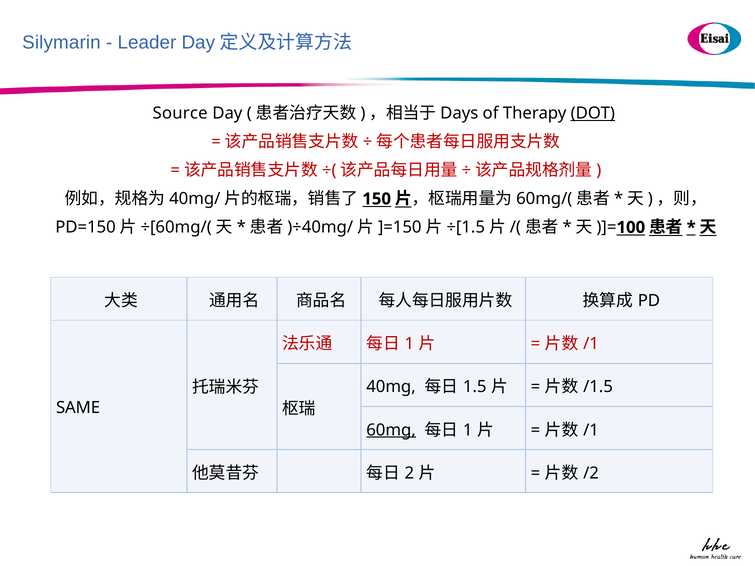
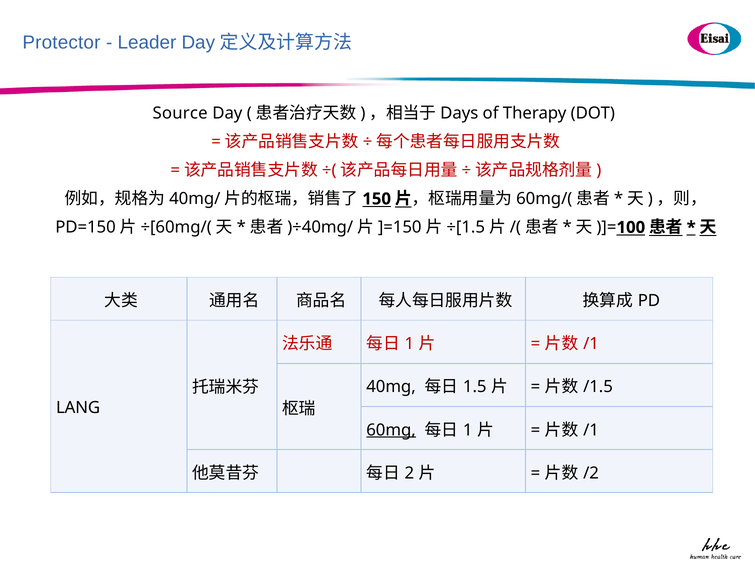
Silymarin: Silymarin -> Protector (61, 42)
DOT underline: present -> none (593, 113)
SAME: SAME -> LANG (78, 408)
